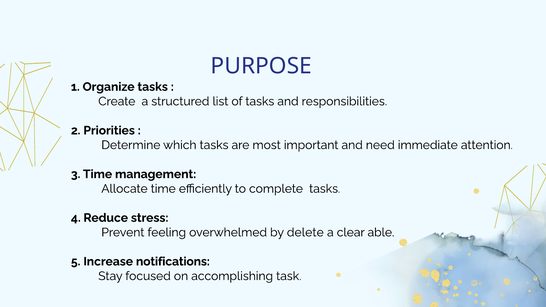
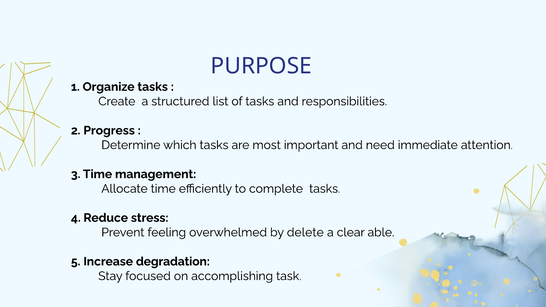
Priorities: Priorities -> Progress (109, 131)
notifications: notifications -> degradation (173, 262)
